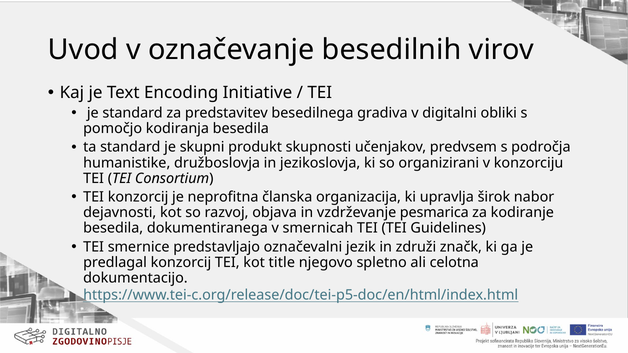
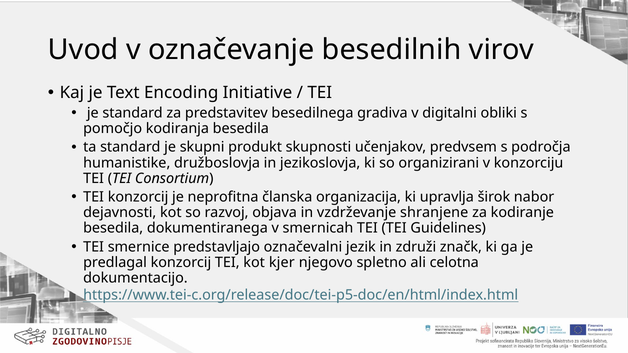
pesmarica: pesmarica -> shranjene (434, 213)
title: title -> kjer (282, 263)
